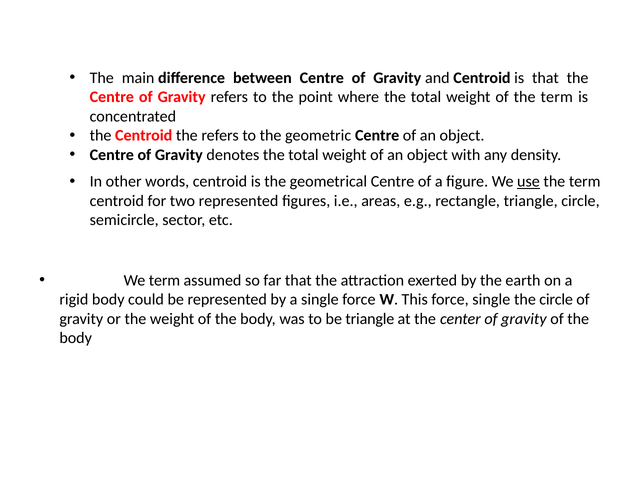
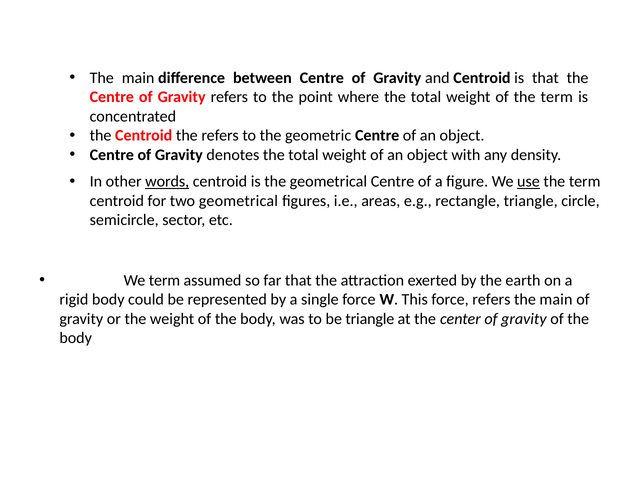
words underline: none -> present (167, 182)
two represented: represented -> geometrical (238, 201)
force single: single -> refers (491, 300)
circle: circle -> main (556, 300)
